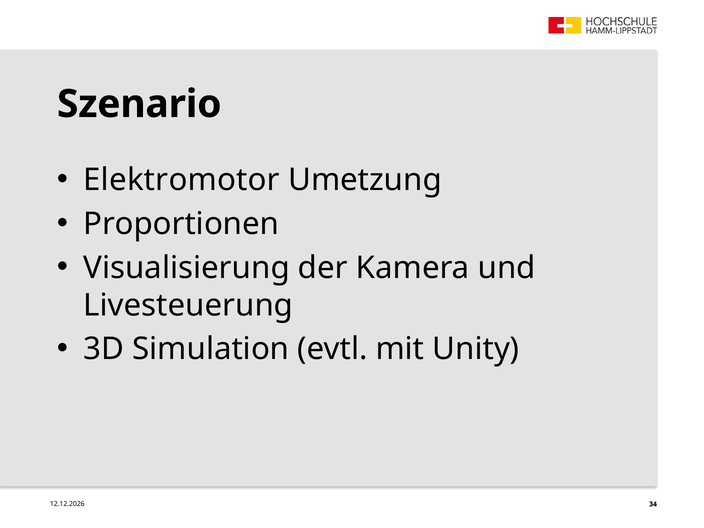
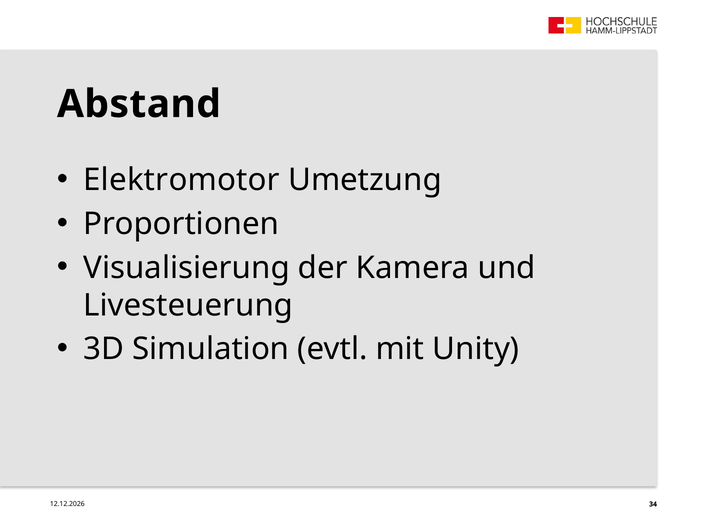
Szenario: Szenario -> Abstand (139, 104)
